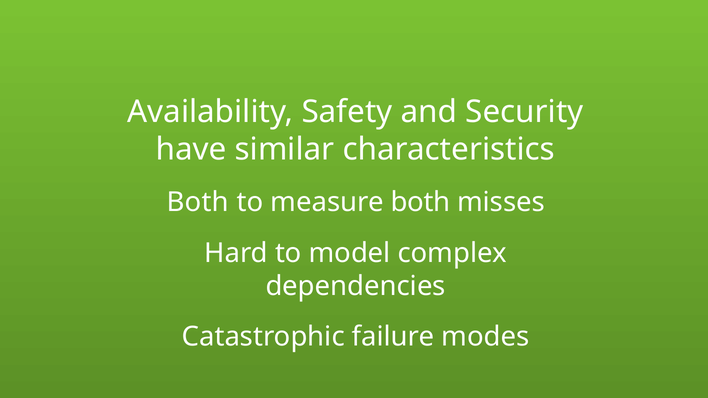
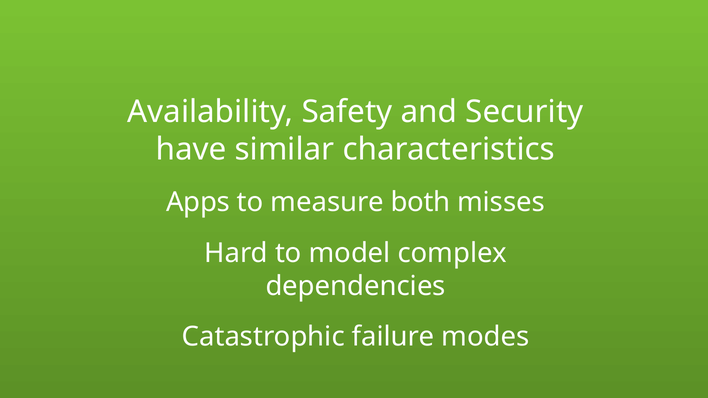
Both: Both -> Apps (198, 202)
